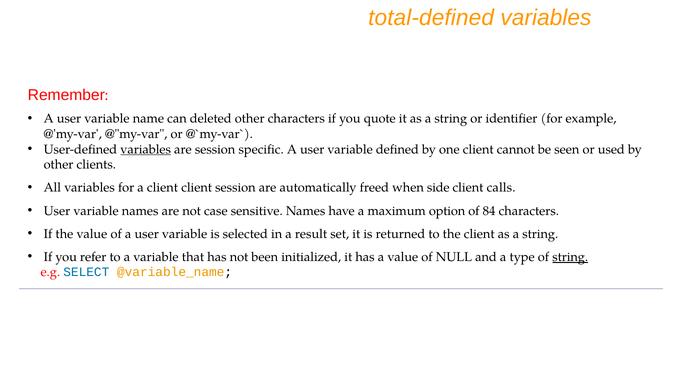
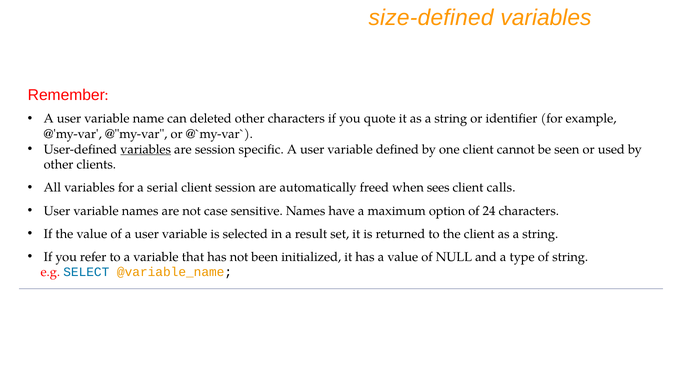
total-defined: total-defined -> size-defined (431, 18)
a client: client -> serial (162, 188)
side: side -> sees (438, 188)
84: 84 -> 24 (489, 211)
string underline: present -> none (570, 257)
